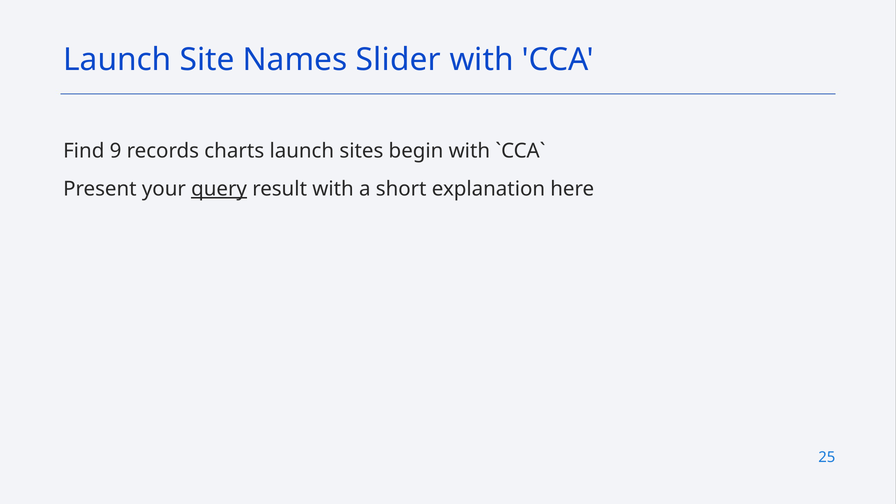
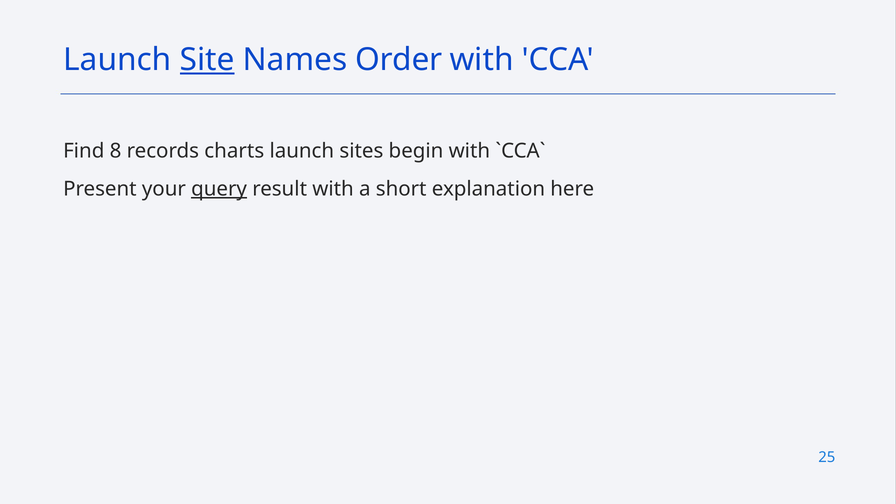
Site underline: none -> present (207, 60)
Slider: Slider -> Order (399, 60)
9: 9 -> 8 (116, 151)
